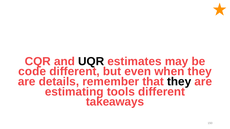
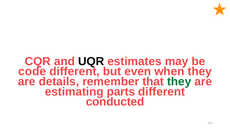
they colour: black -> green (179, 82)
tools: tools -> parts (121, 92)
takeaways: takeaways -> conducted (115, 102)
